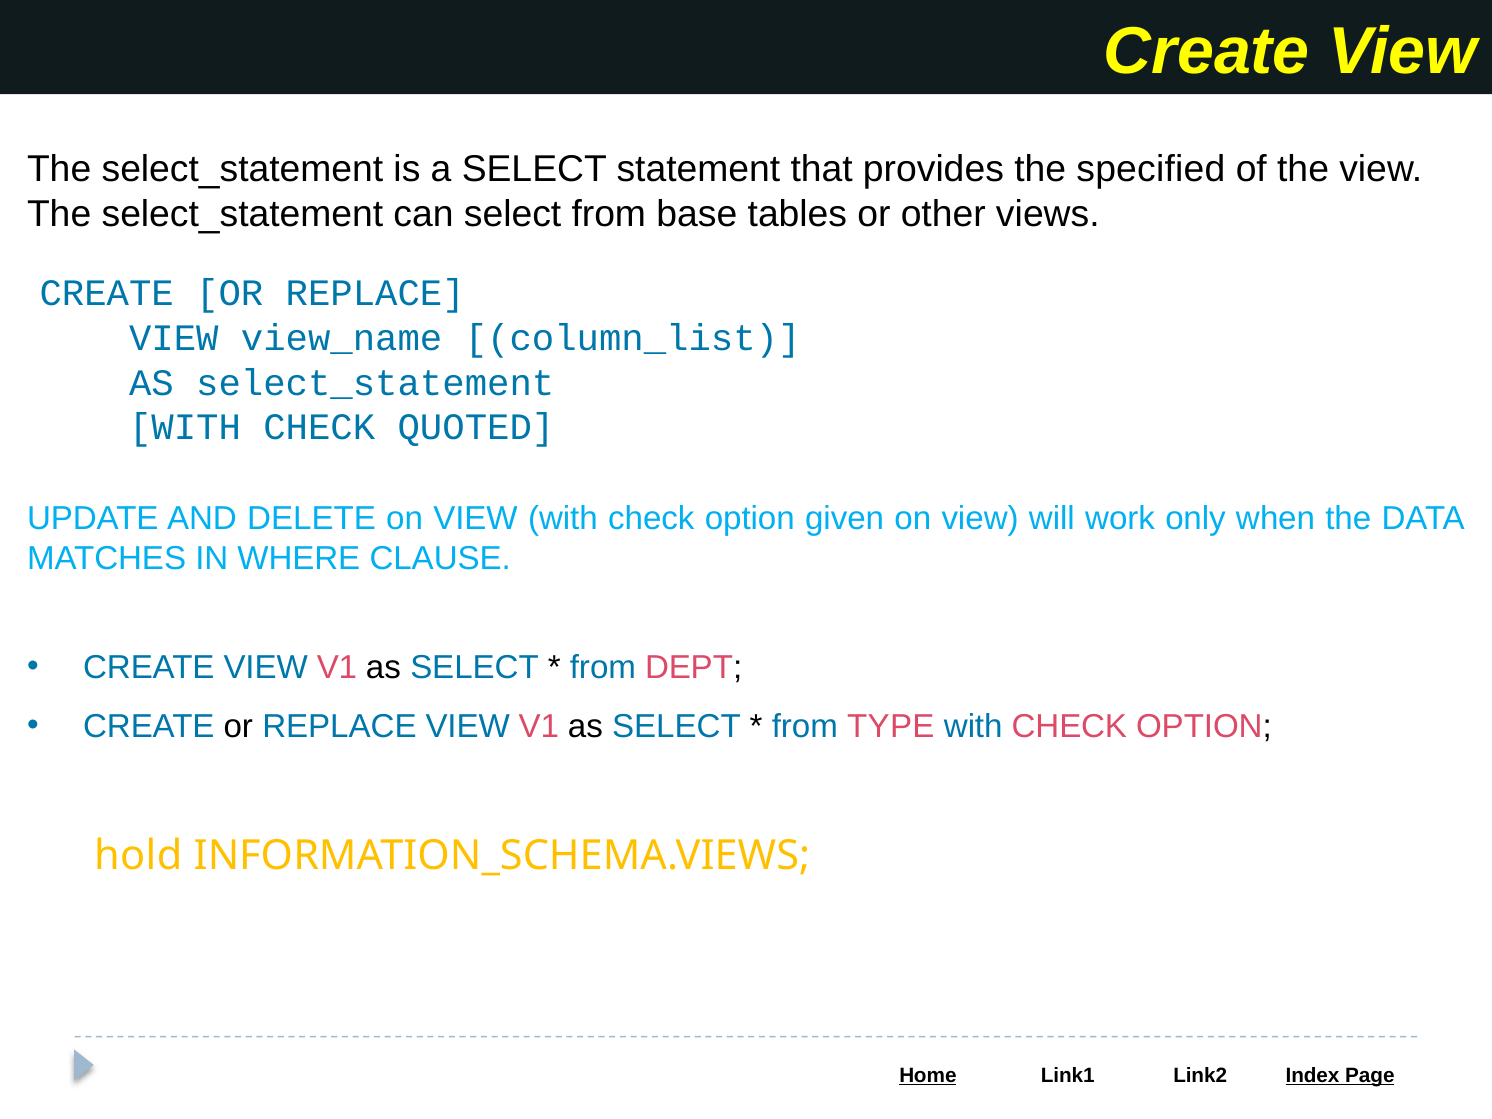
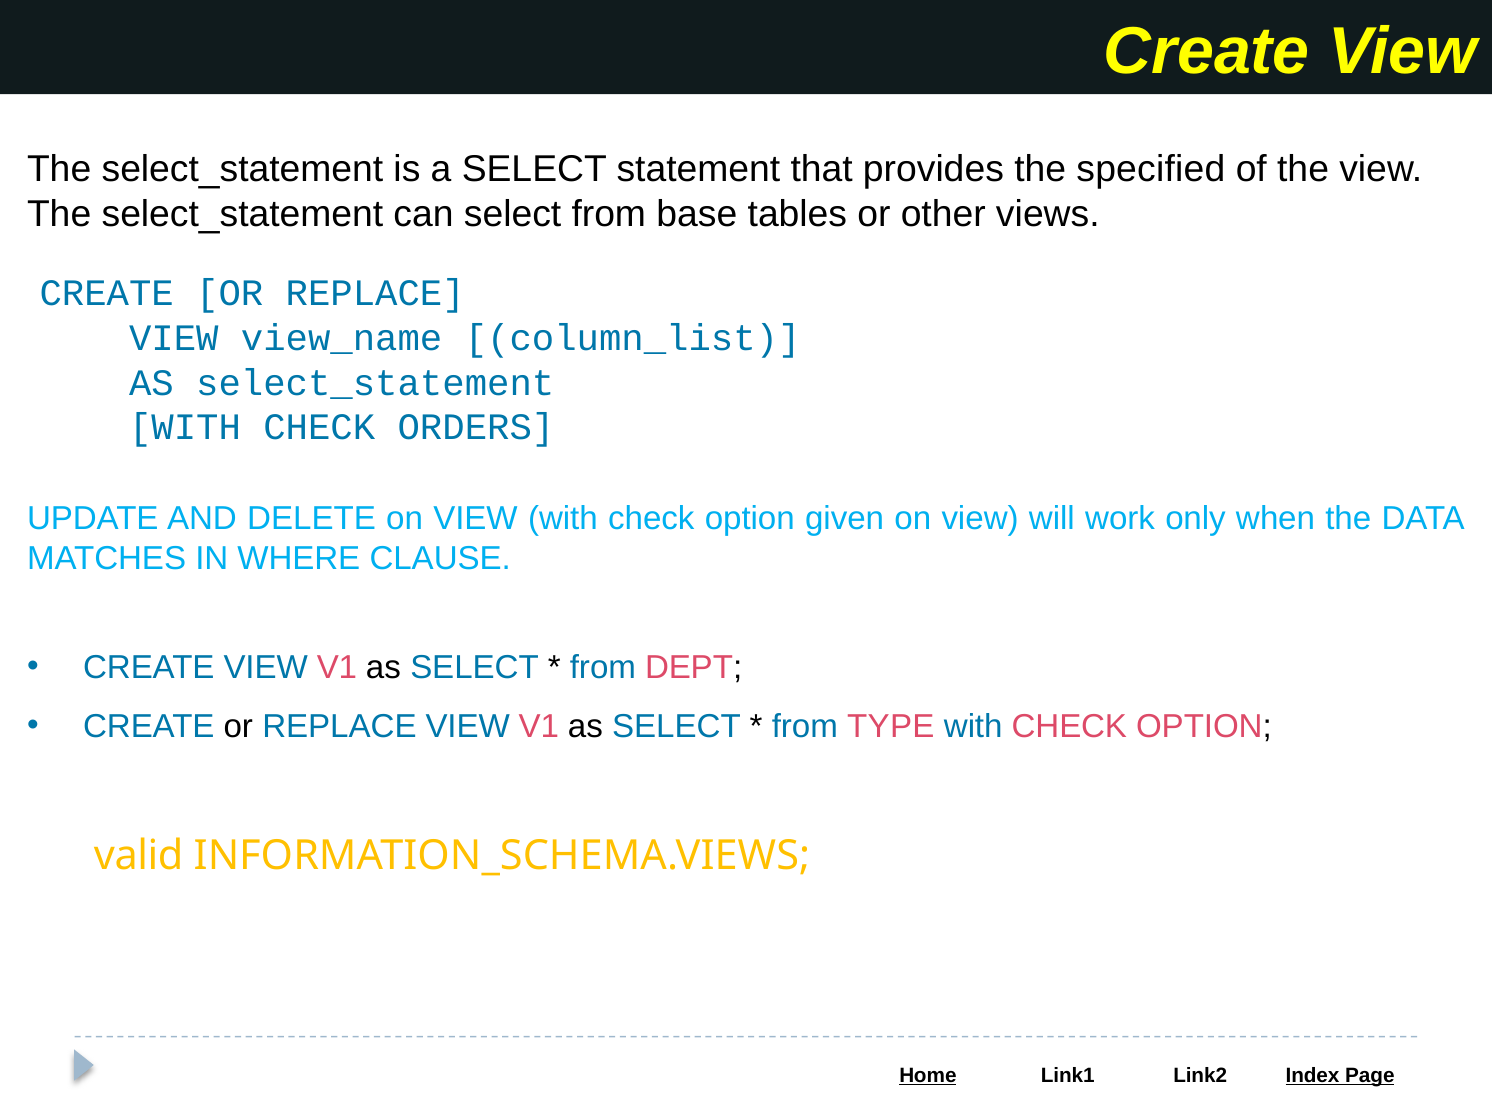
QUOTED: QUOTED -> ORDERS (476, 428)
hold: hold -> valid (139, 856)
